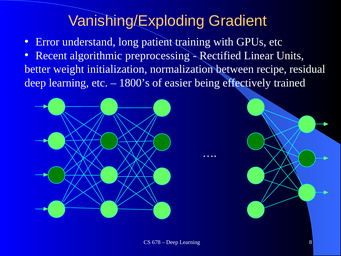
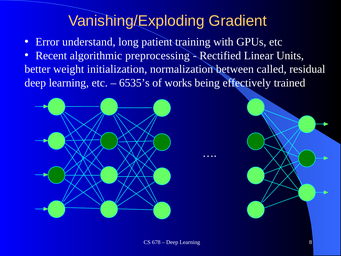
recipe: recipe -> called (272, 69)
1800’s: 1800’s -> 6535’s (134, 83)
easier: easier -> works (178, 83)
